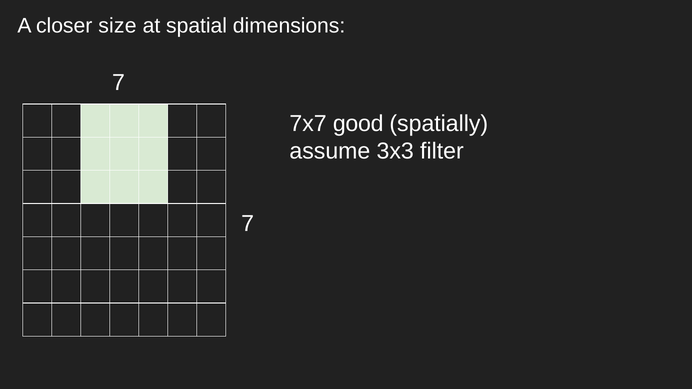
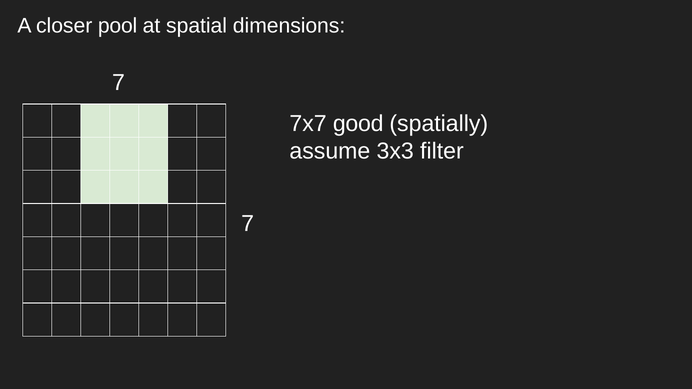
size: size -> pool (118, 26)
